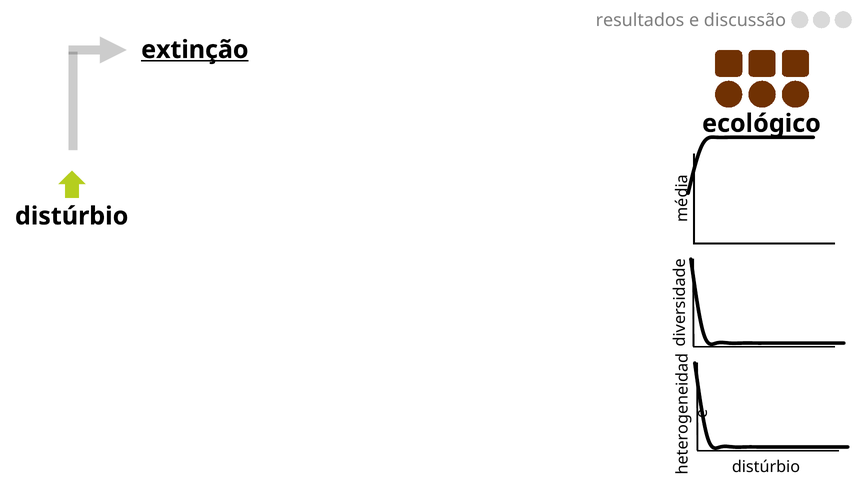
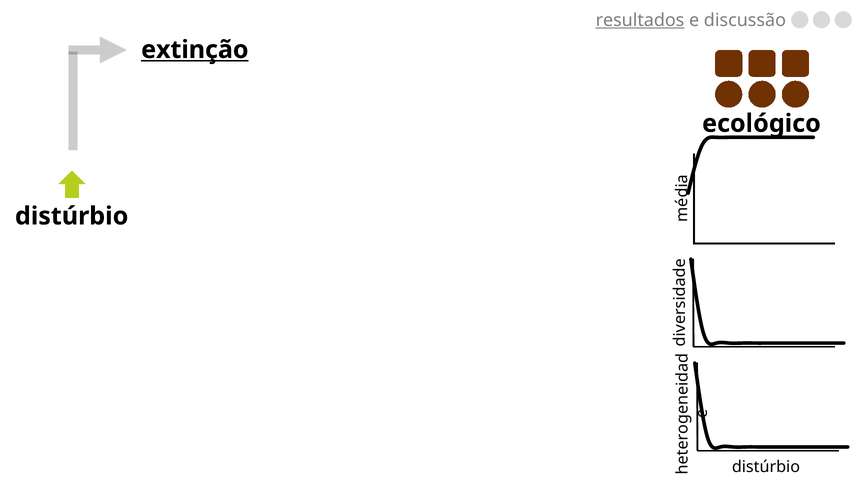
resultados underline: none -> present (640, 20)
